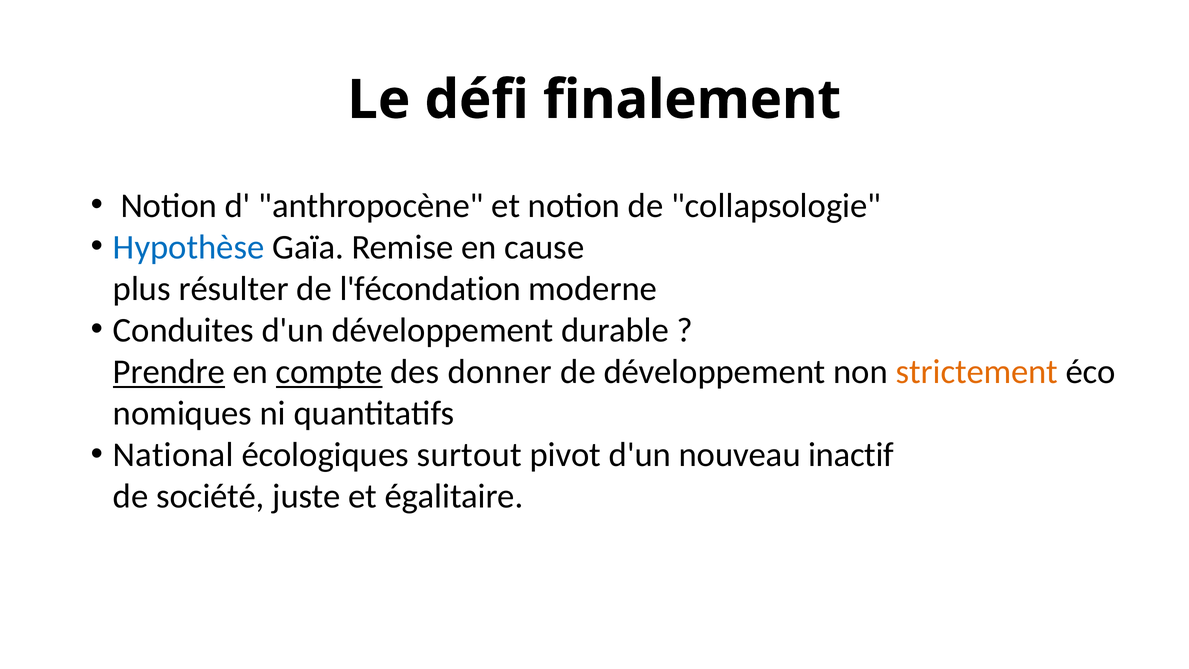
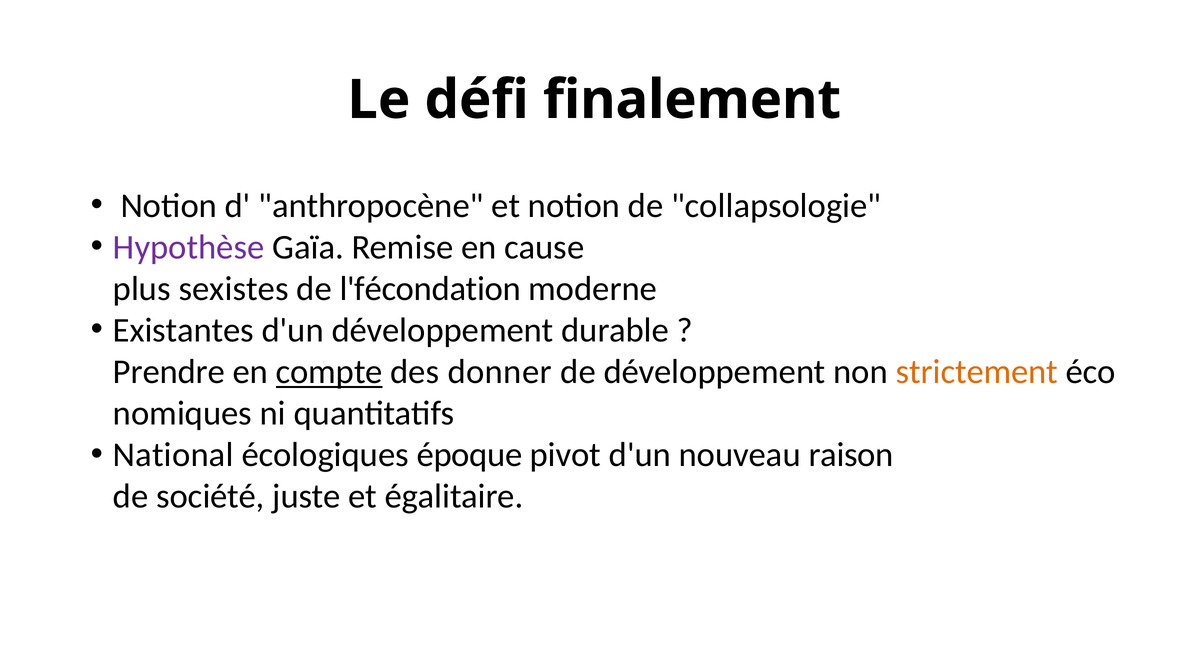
Hypothèse colour: blue -> purple (189, 247)
résulter: résulter -> sexistes (234, 289)
Conduites: Conduites -> Existantes (183, 330)
Prendre underline: present -> none (169, 372)
surtout: surtout -> époque (470, 455)
inactif: inactif -> raison (851, 455)
